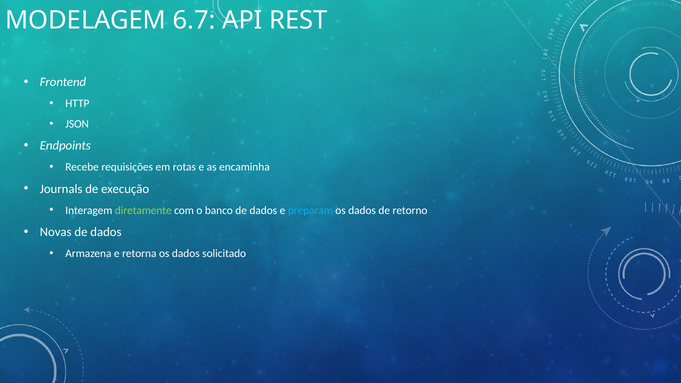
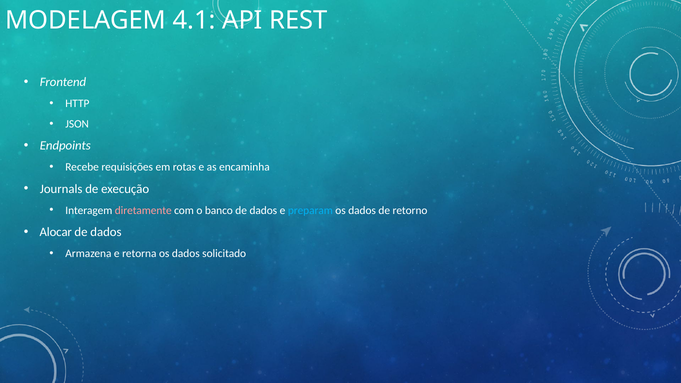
6.7: 6.7 -> 4.1 (194, 21)
diretamente colour: light green -> pink (143, 210)
Novas: Novas -> Alocar (56, 232)
